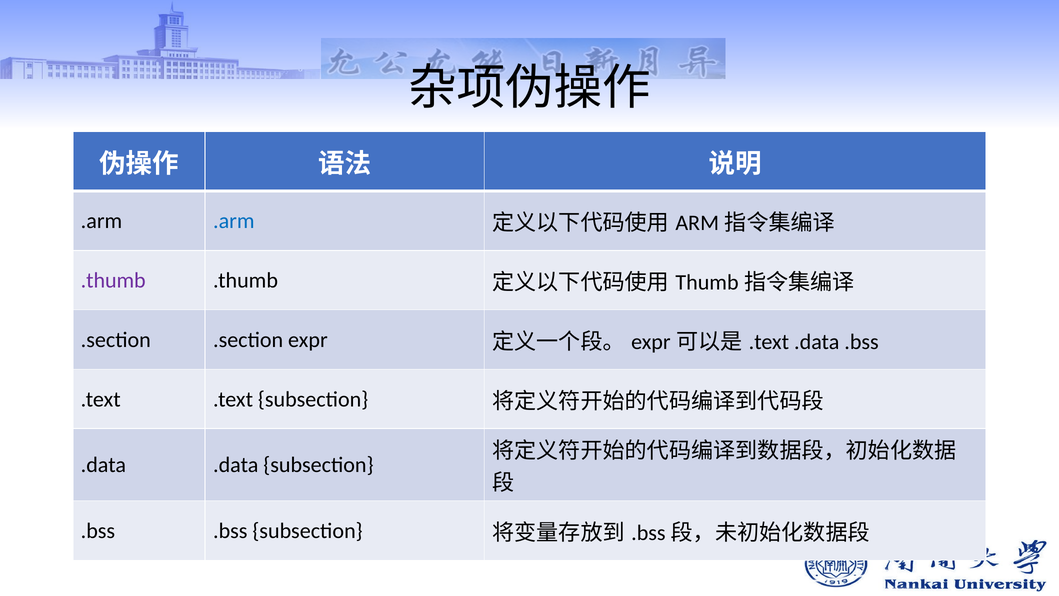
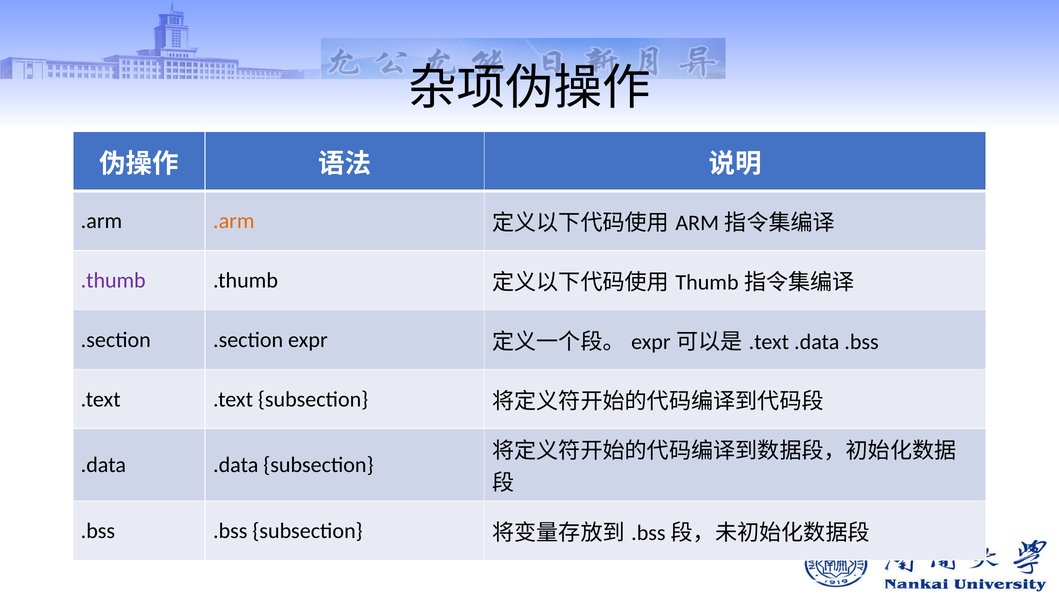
.arm colour: blue -> orange (234, 221)
